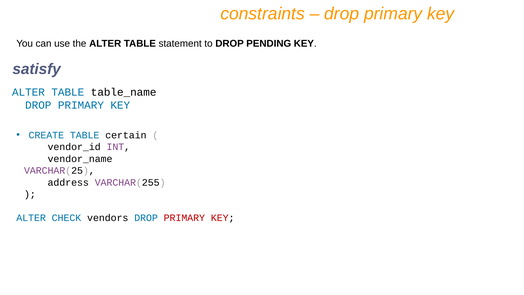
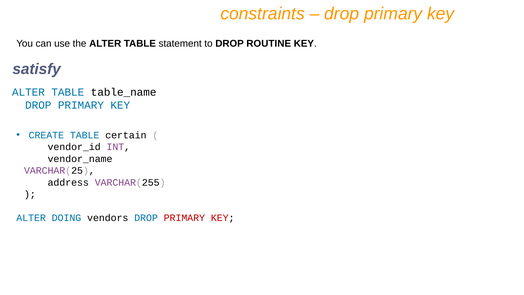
PENDING: PENDING -> ROUTINE (269, 44)
CHECK: CHECK -> DOING (66, 218)
